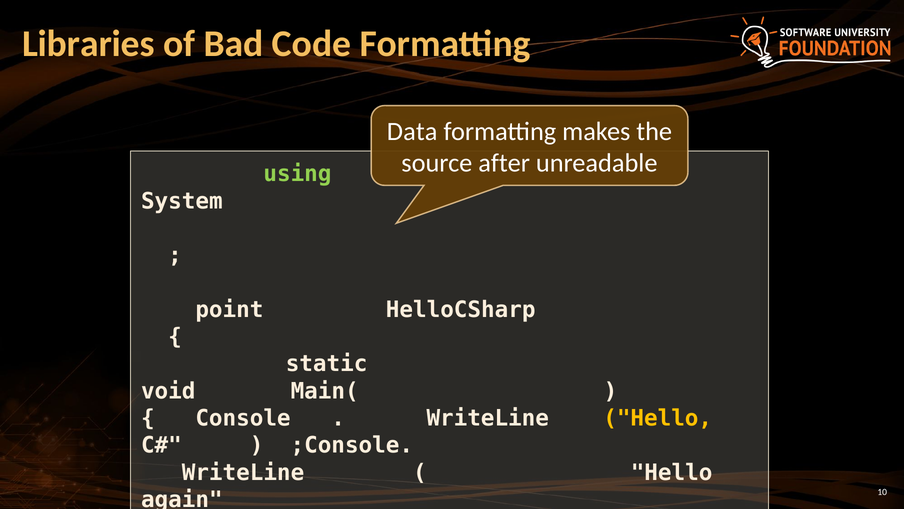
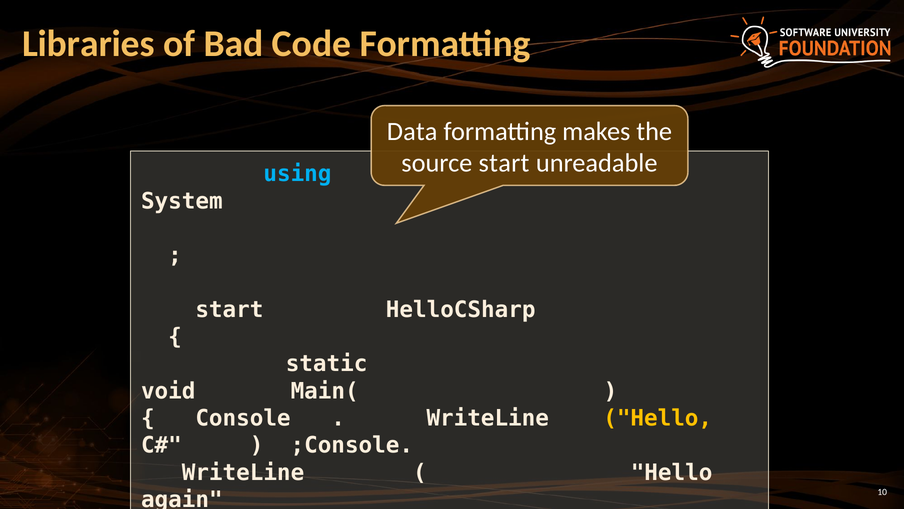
source after: after -> start (504, 163)
using colour: light green -> light blue (297, 174)
point: point -> start (229, 309)
